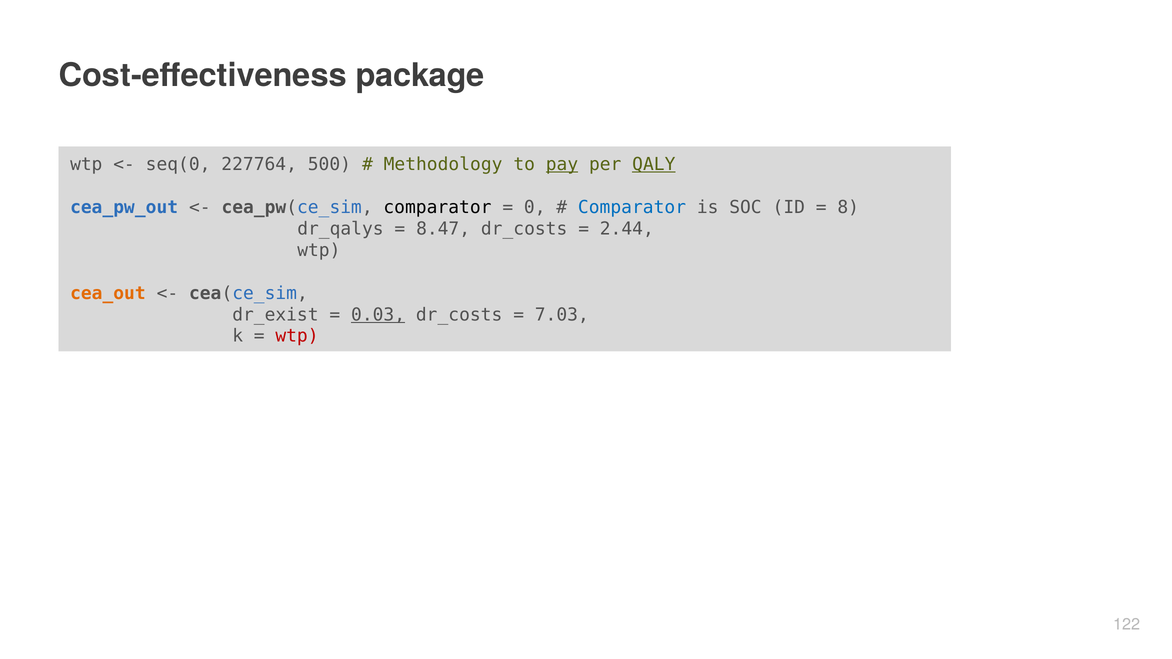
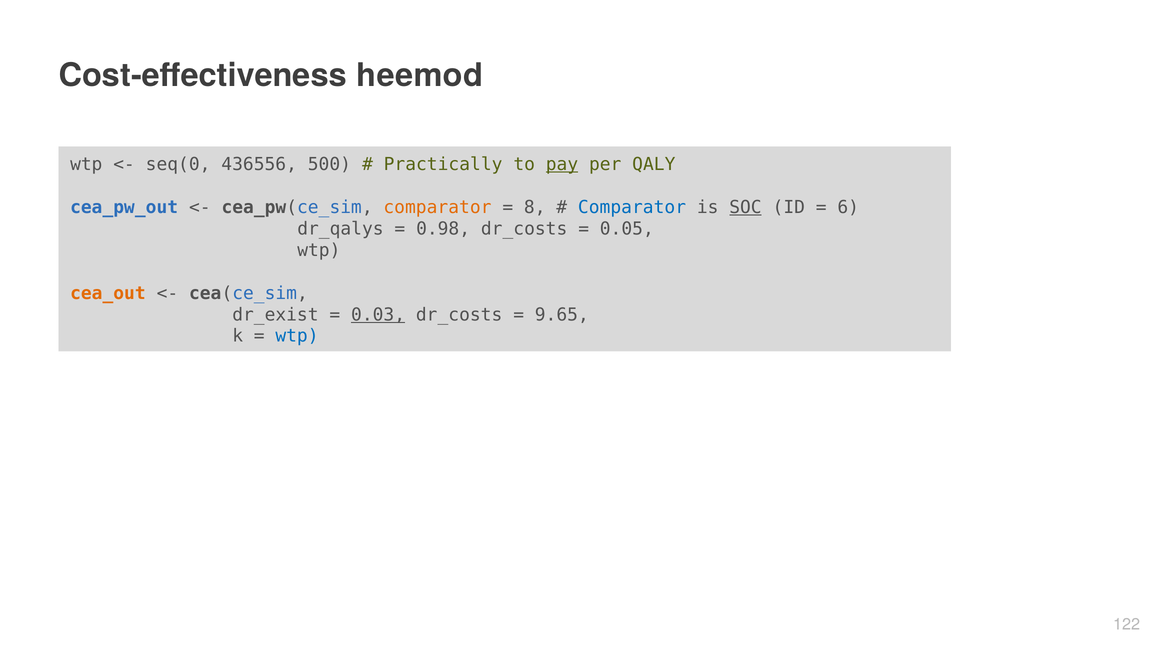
package: package -> heemod (420, 75)
227764: 227764 -> 436556 (259, 164)
Methodology: Methodology -> Practically (443, 164)
QALY underline: present -> none (654, 164)
comparator colour: black -> orange (437, 207)
0: 0 -> 8 (535, 207)
SOC underline: none -> present (746, 207)
8: 8 -> 6 (848, 207)
8.47: 8.47 -> 0.98 (443, 229)
2.44: 2.44 -> 0.05 (627, 229)
7.03: 7.03 -> 9.65 (562, 315)
wtp colour: red -> blue (297, 336)
